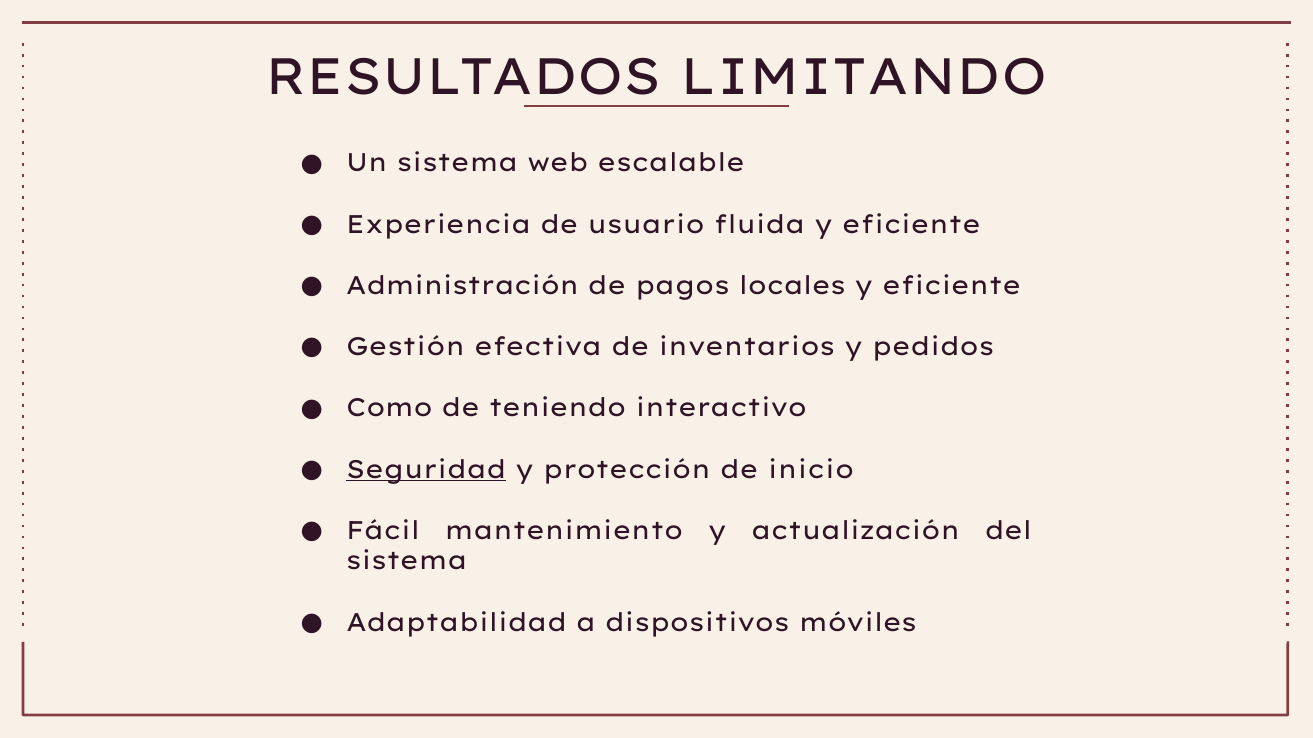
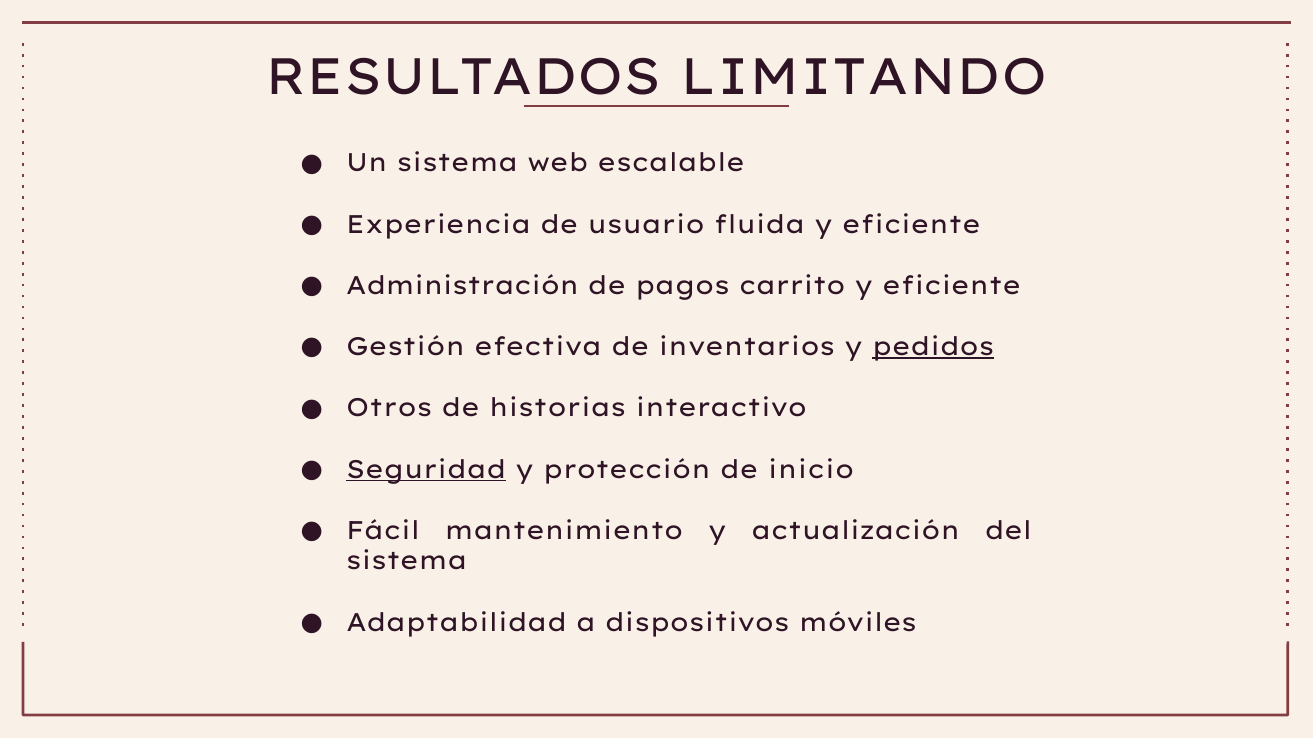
locales: locales -> carrito (792, 286)
pedidos underline: none -> present (933, 347)
Como: Como -> Otros (389, 409)
teniendo: teniendo -> historias (558, 409)
